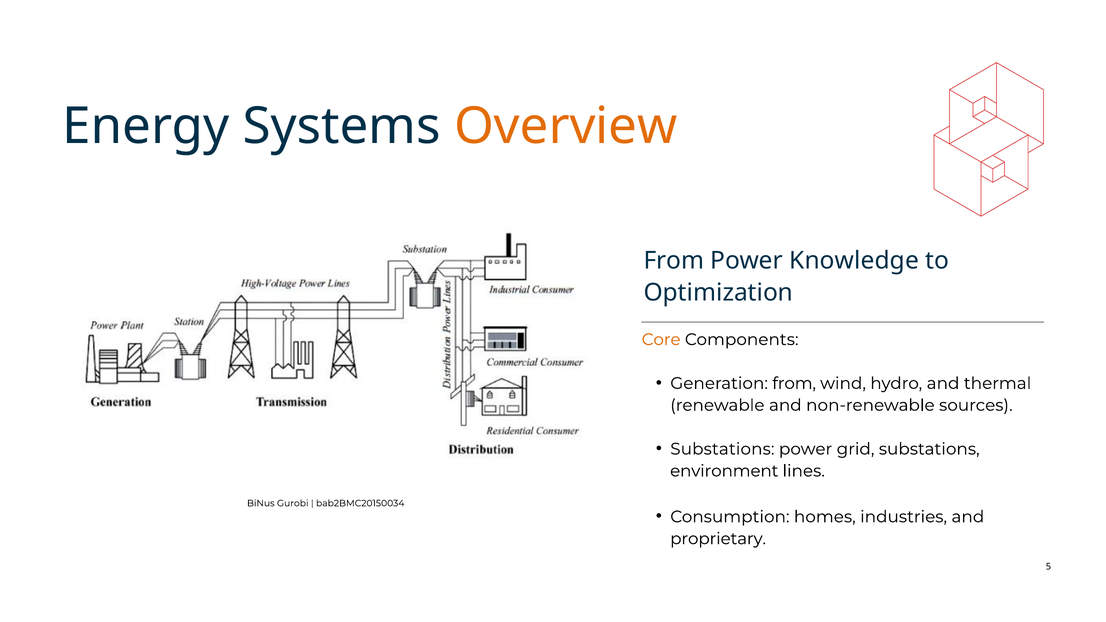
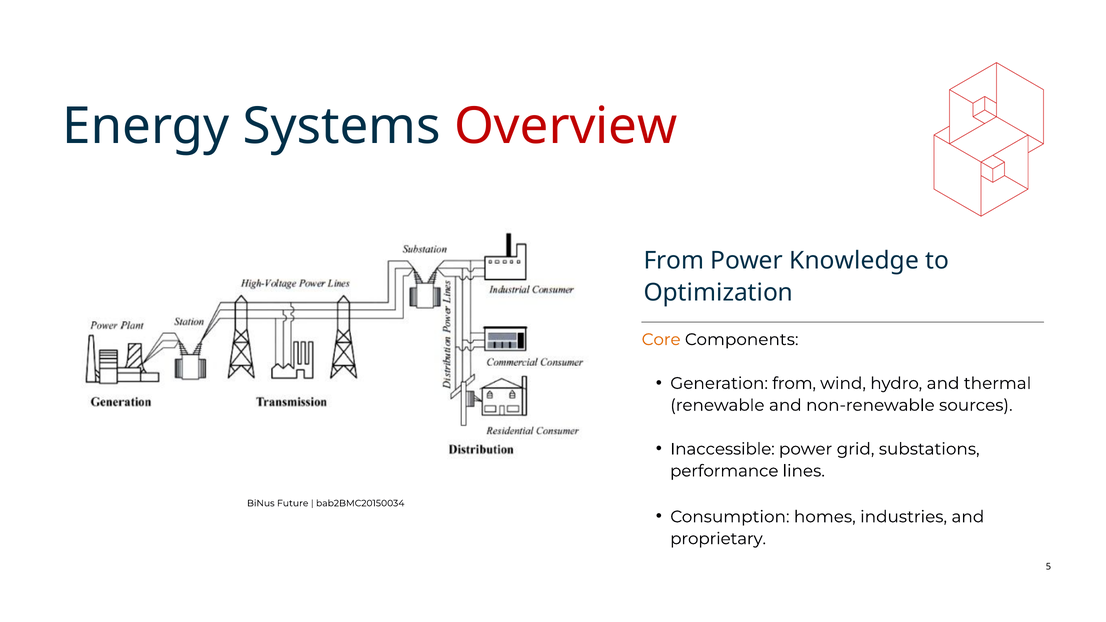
Overview colour: orange -> red (566, 126)
Substations: Substations -> Inaccessible (722, 449)
environment: environment -> performance (724, 471)
Gurobi: Gurobi -> Future (293, 503)
